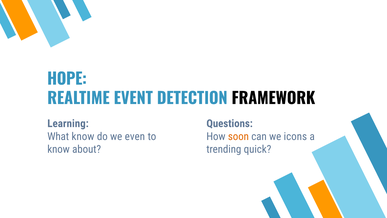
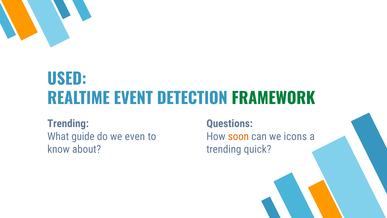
HOPE: HOPE -> USED (67, 79)
FRAMEWORK colour: black -> green (273, 99)
Learning: Learning -> Trending (68, 123)
What know: know -> guide (83, 136)
